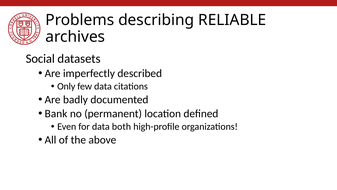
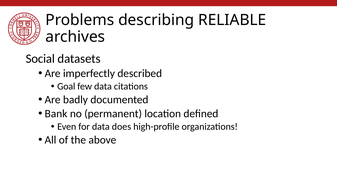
Only: Only -> Goal (66, 86)
both: both -> does (121, 126)
